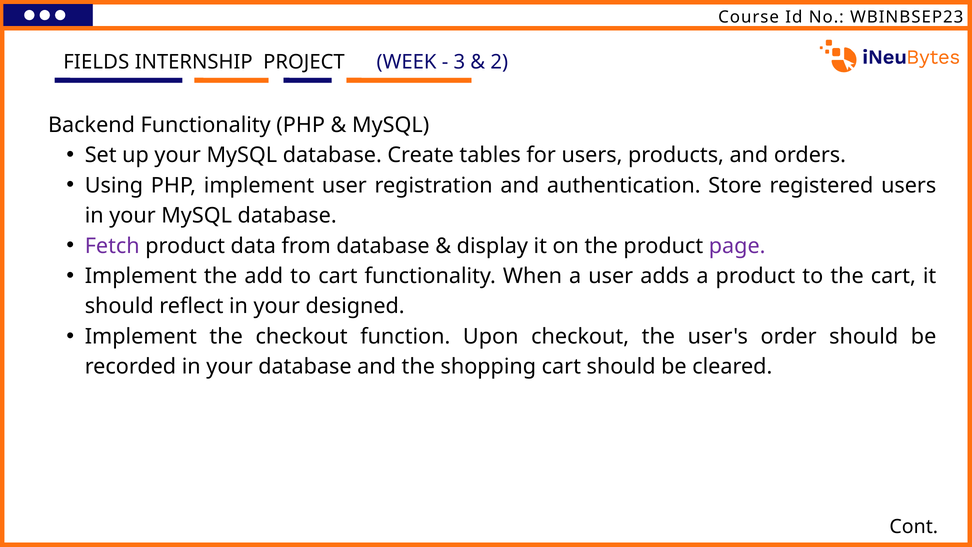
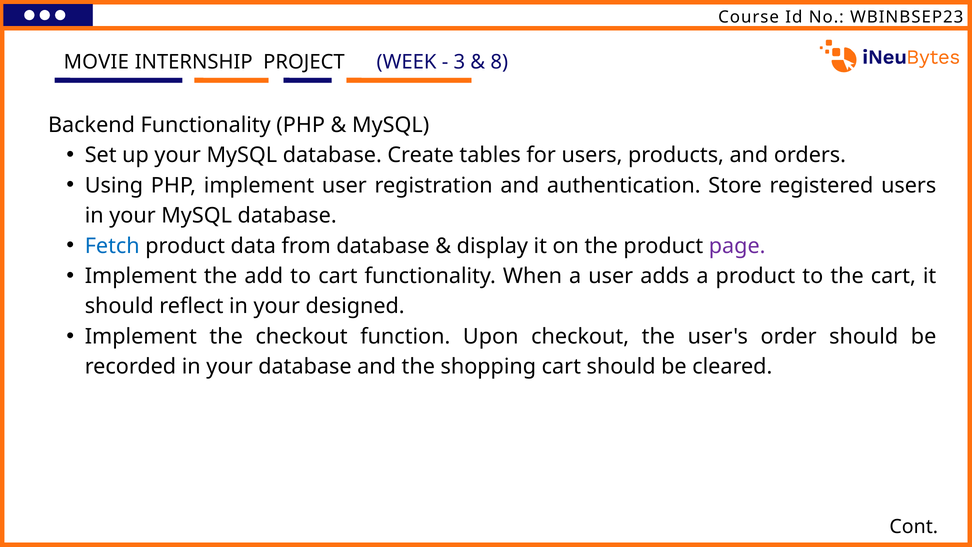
FIELDS: FIELDS -> MOVIE (96, 62)
2: 2 -> 8 (499, 62)
Fetch colour: purple -> blue (112, 246)
